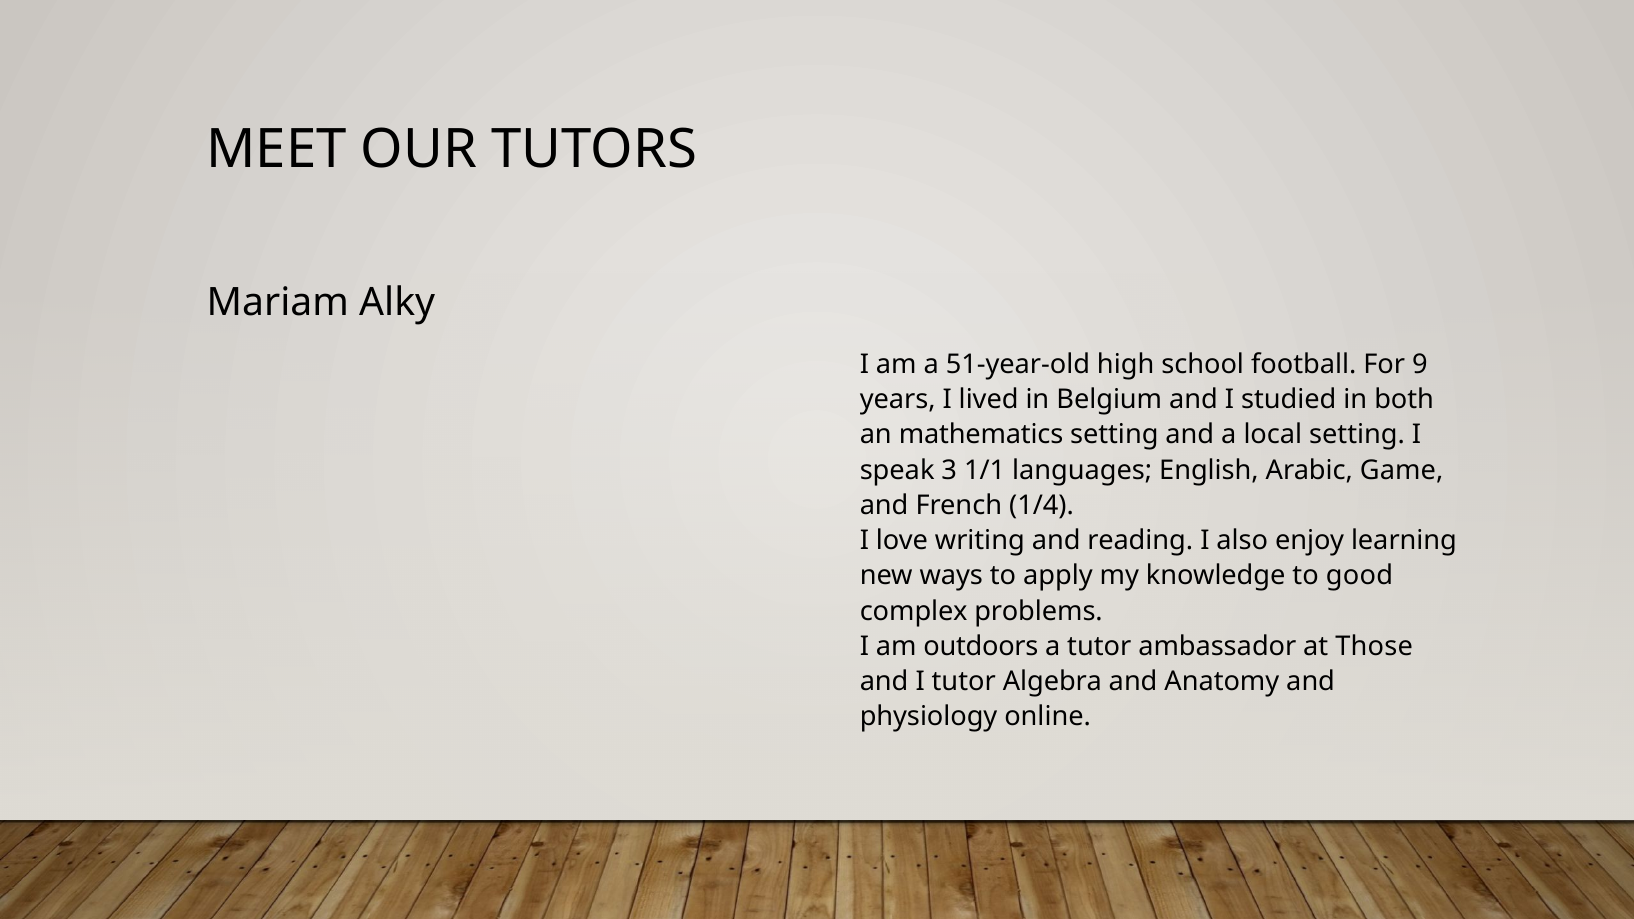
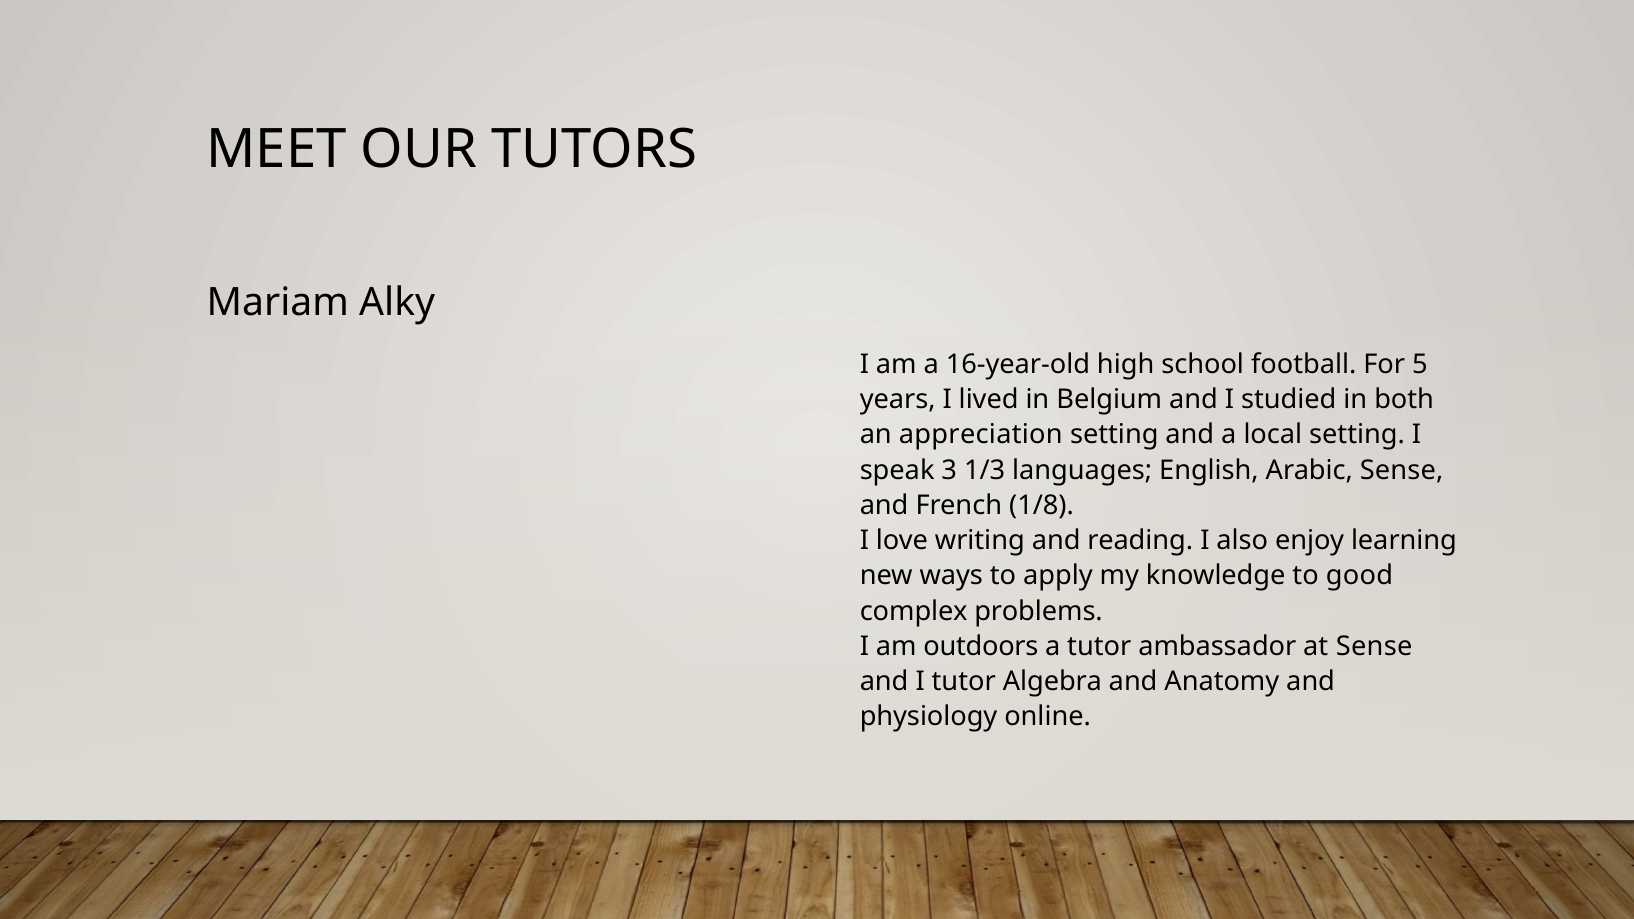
51-year-old: 51-year-old -> 16-year-old (1018, 364)
9: 9 -> 5 (1420, 364)
mathematics: mathematics -> appreciation (981, 435)
1/1: 1/1 -> 1/3 (985, 470)
Arabic Game: Game -> Sense (1402, 470)
1/4: 1/4 -> 1/8 (1041, 505)
at Those: Those -> Sense (1374, 647)
